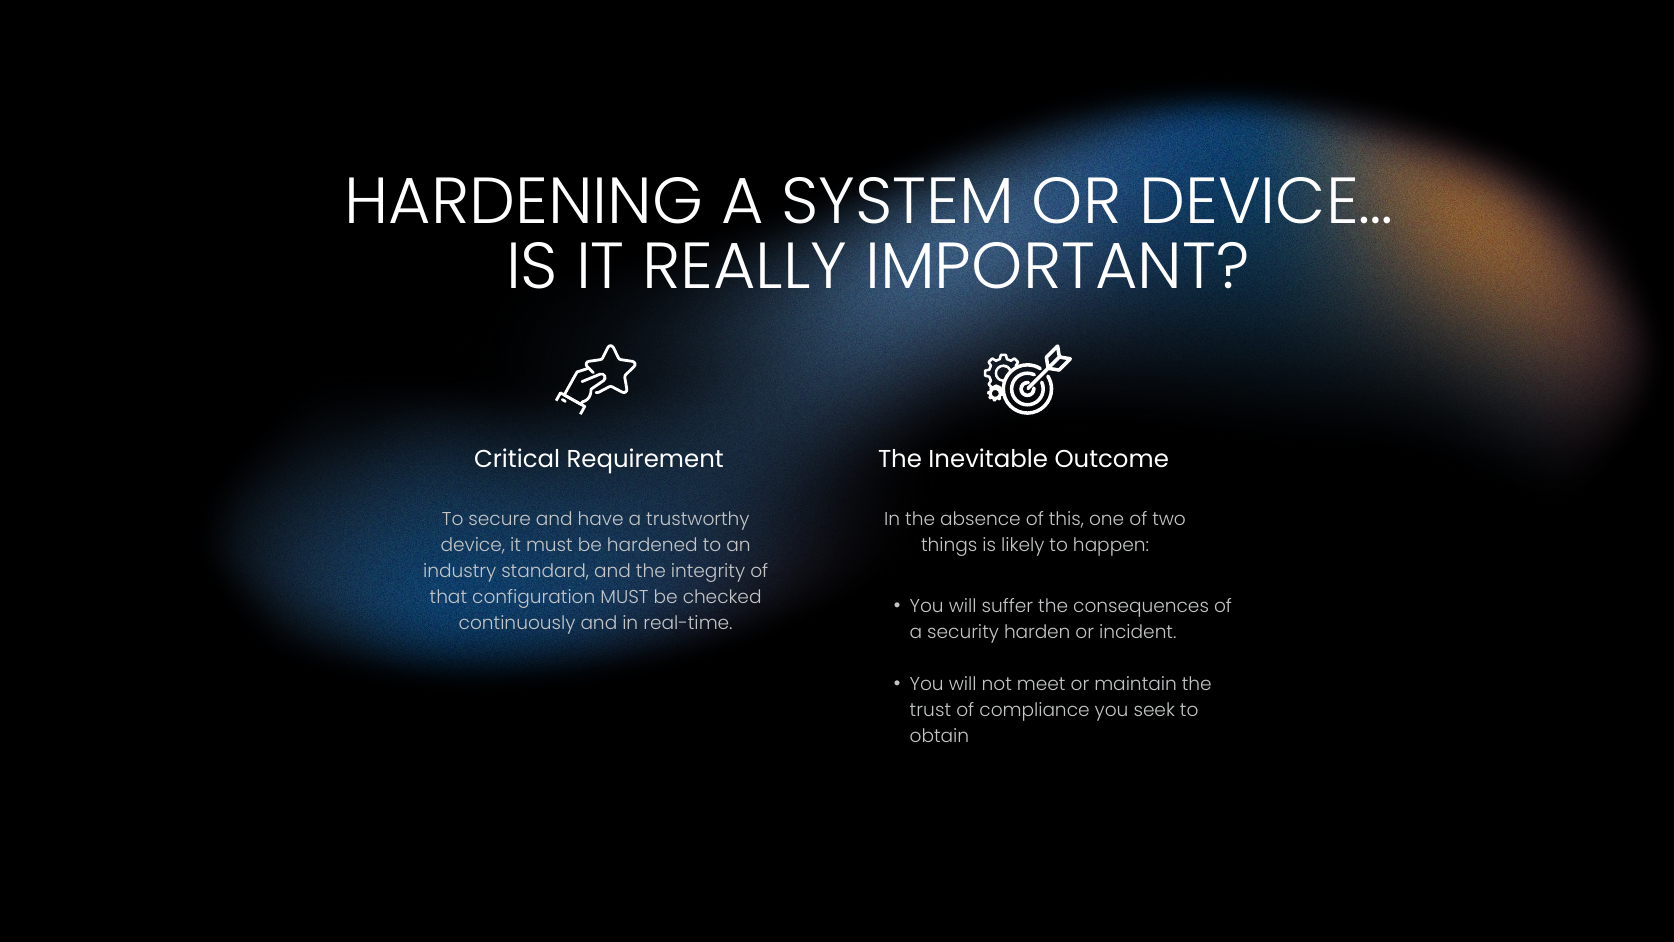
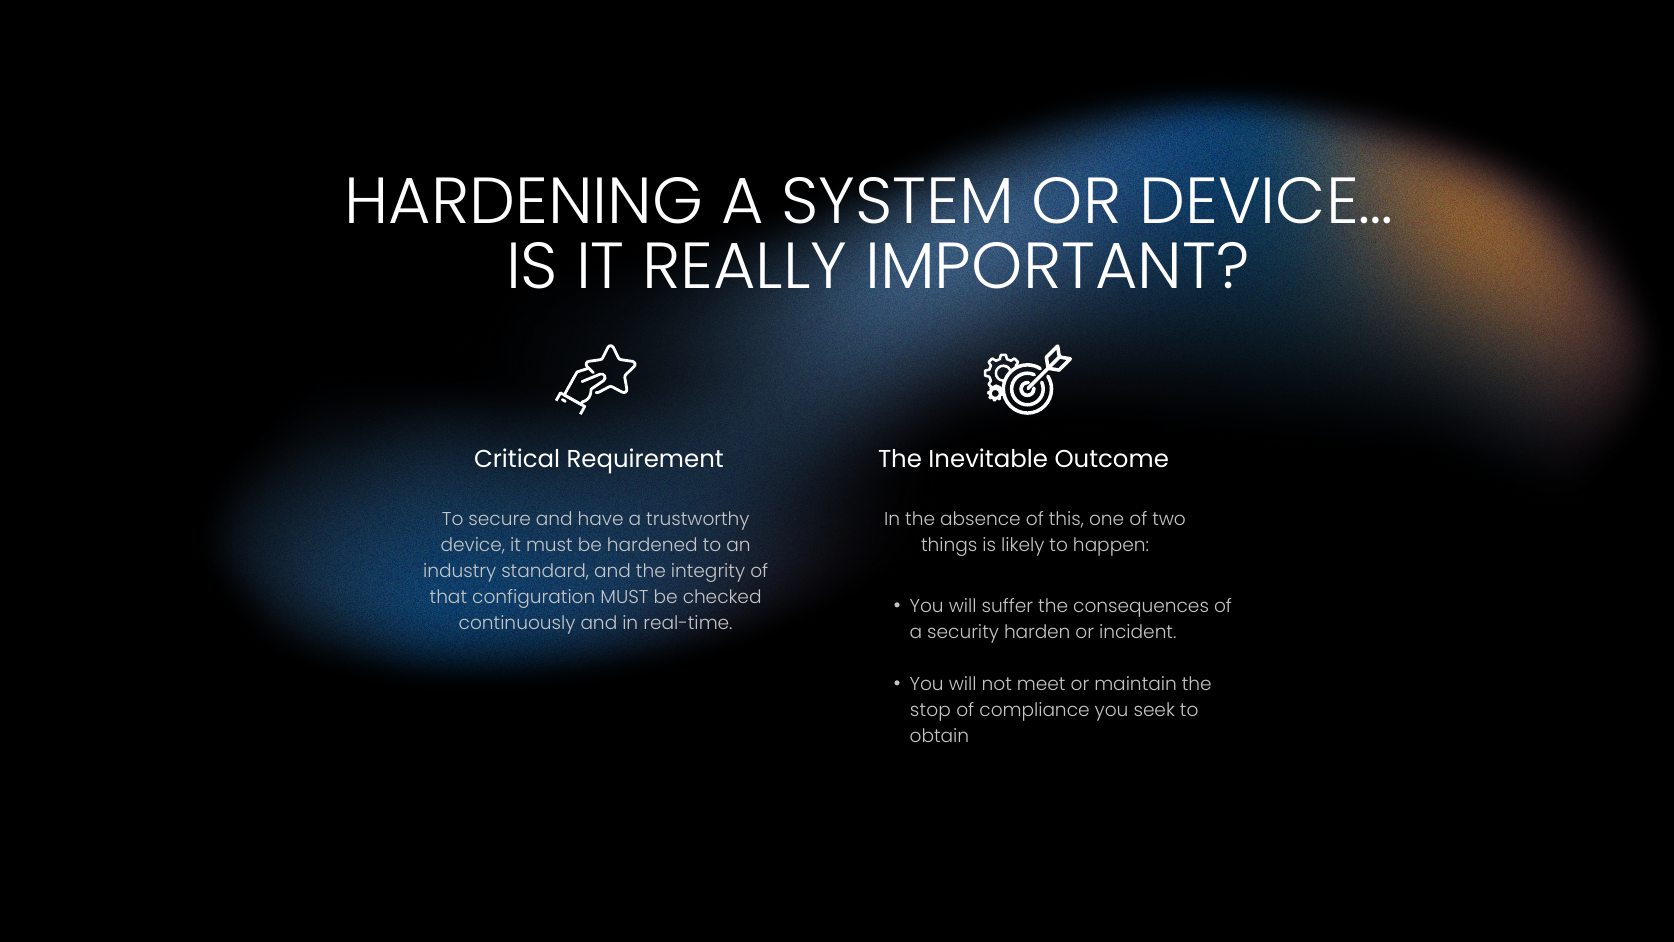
trust: trust -> stop (930, 710)
